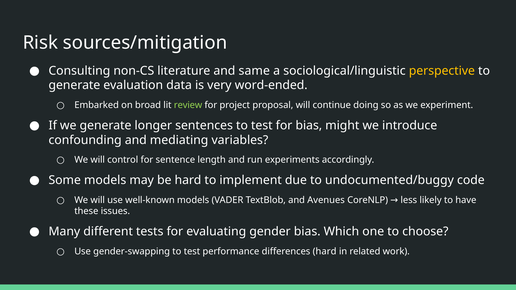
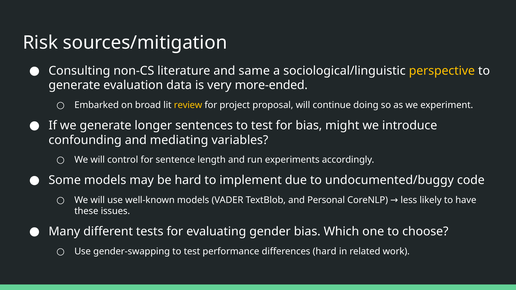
word-ended: word-ended -> more-ended (271, 85)
review colour: light green -> yellow (188, 105)
Avenues: Avenues -> Personal (326, 200)
